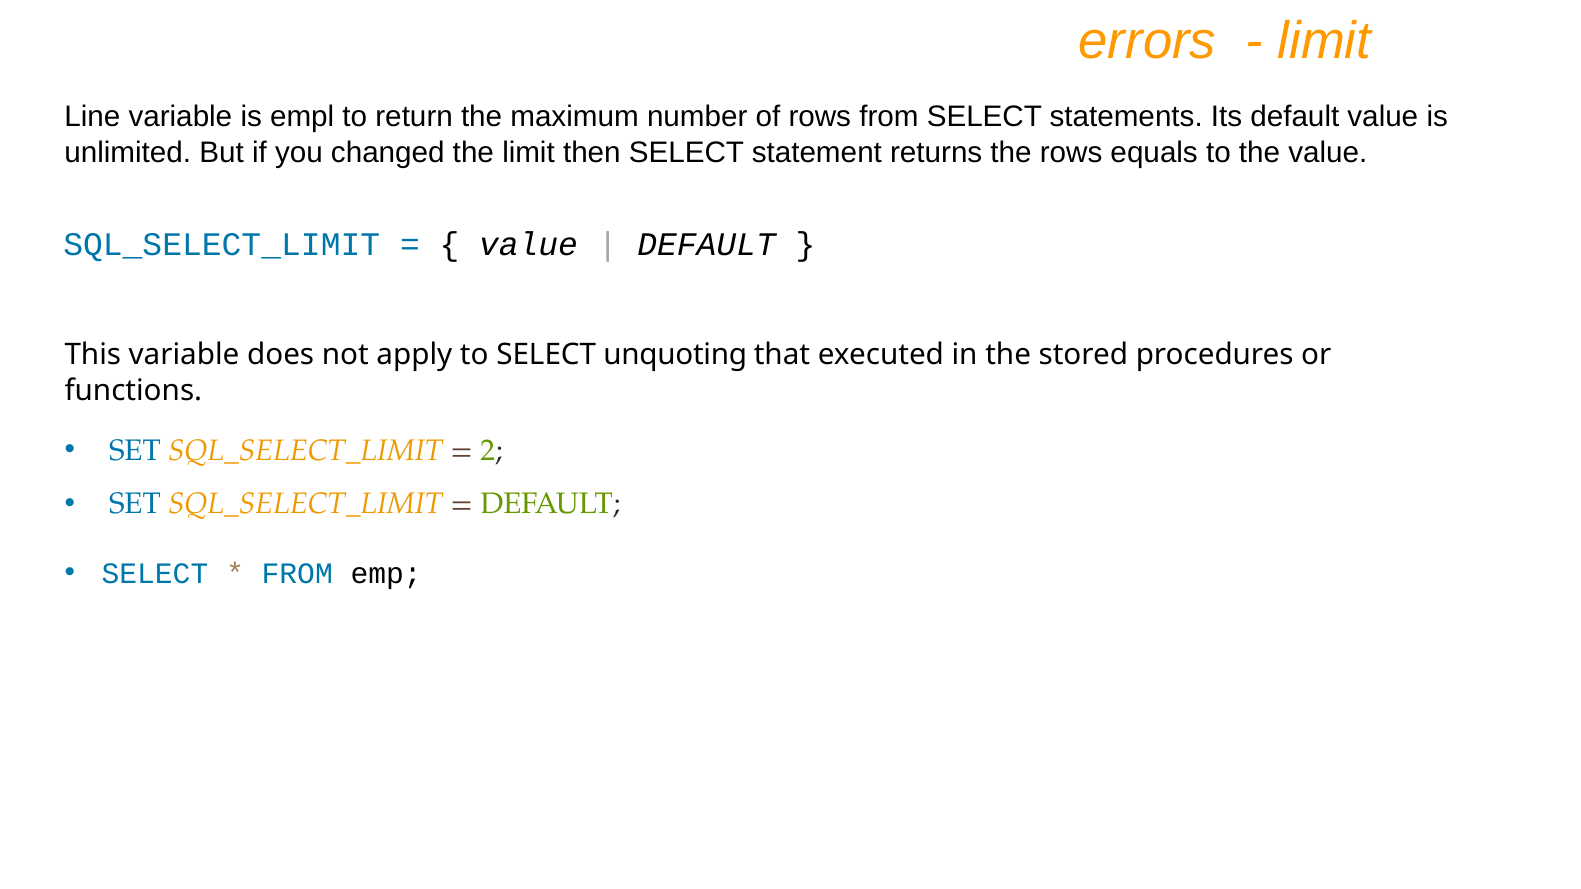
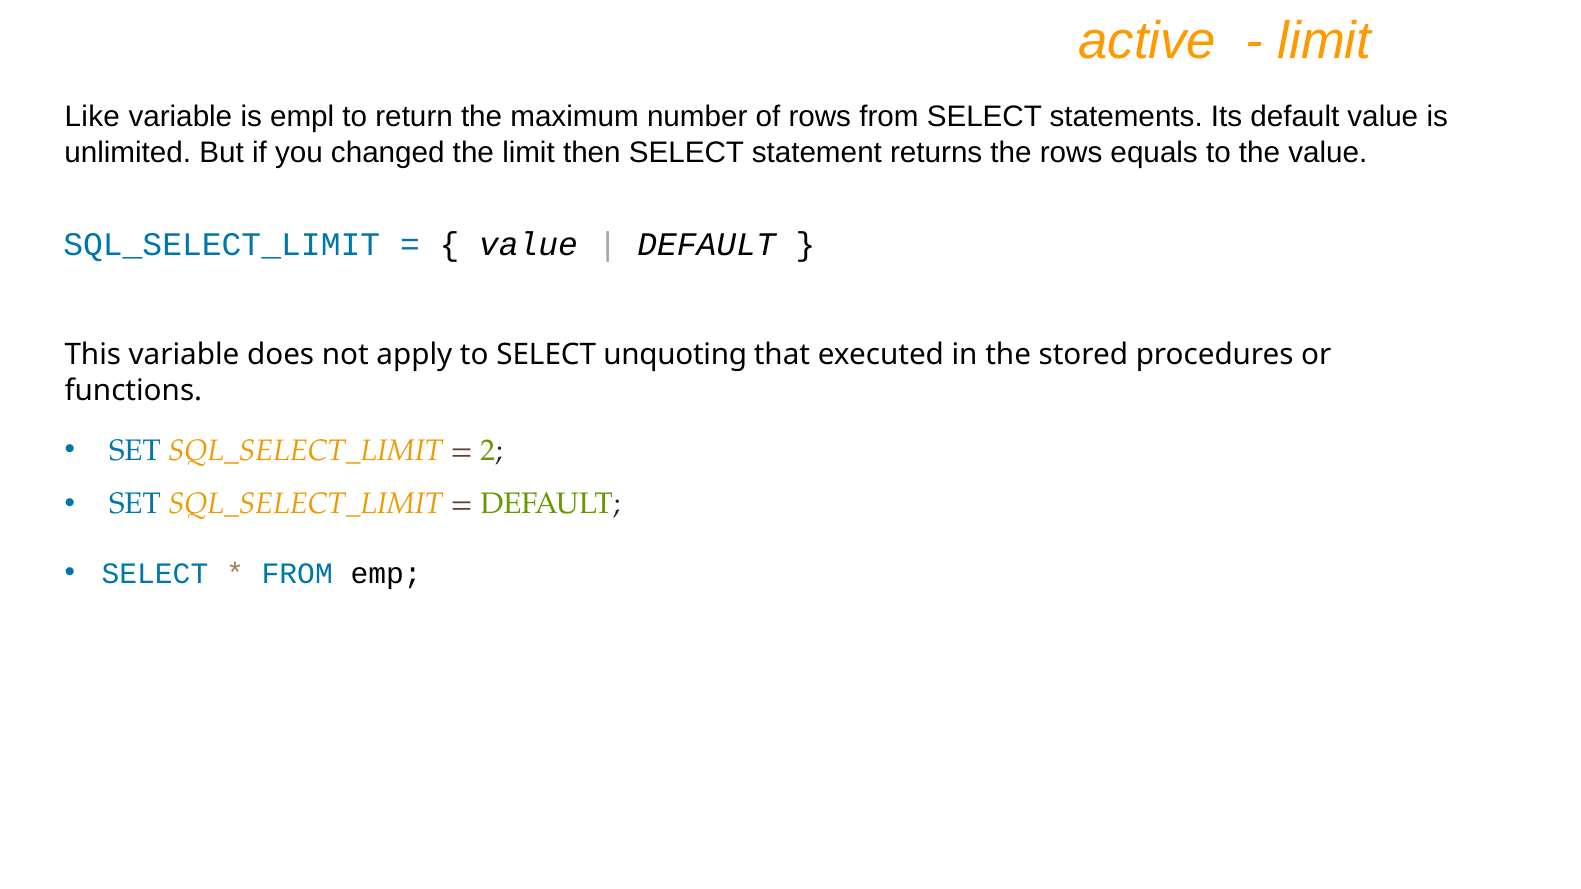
errors: errors -> active (1147, 41)
Line: Line -> Like (92, 117)
